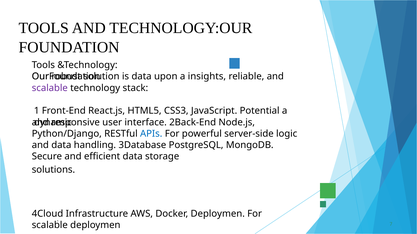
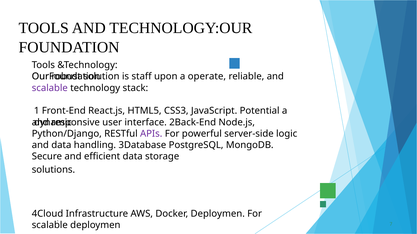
is data: data -> staff (142, 77)
insights: insights -> operate (207, 77)
APIs colour: blue -> purple (151, 134)
